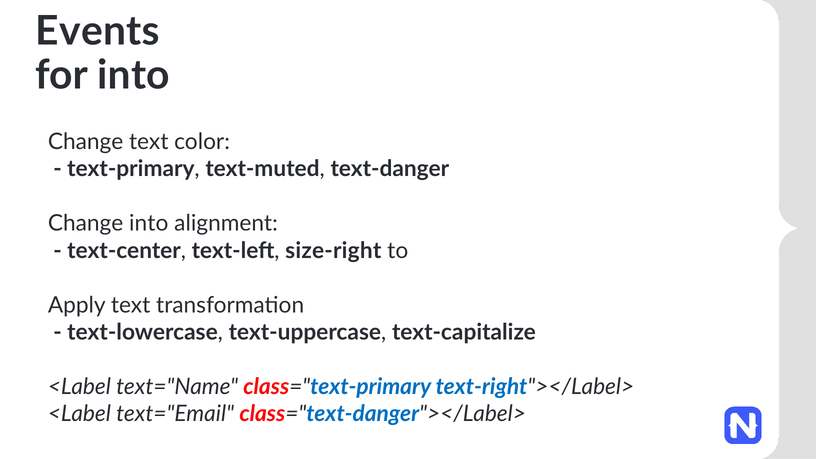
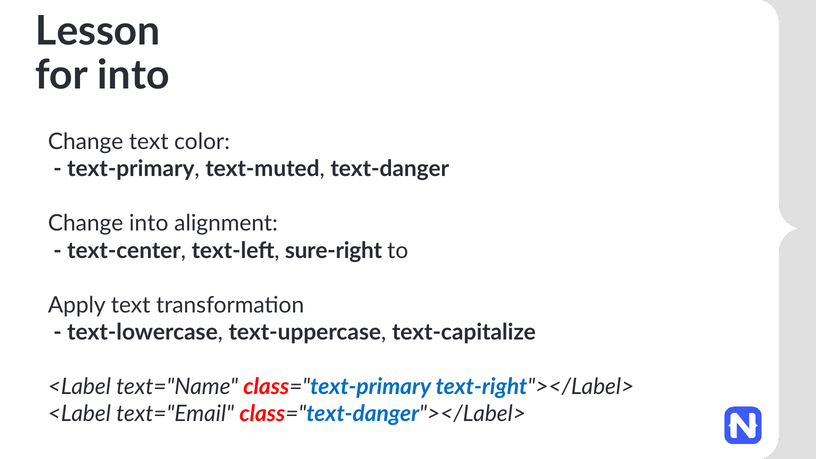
Events: Events -> Lesson (98, 31)
size-right: size-right -> sure-right (334, 251)
